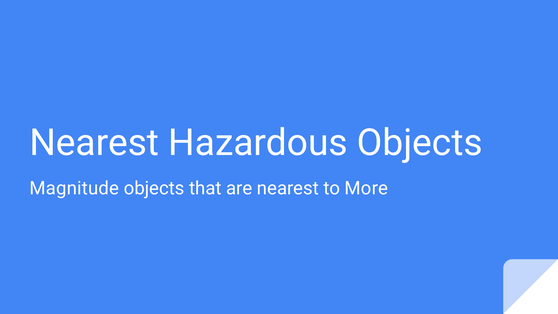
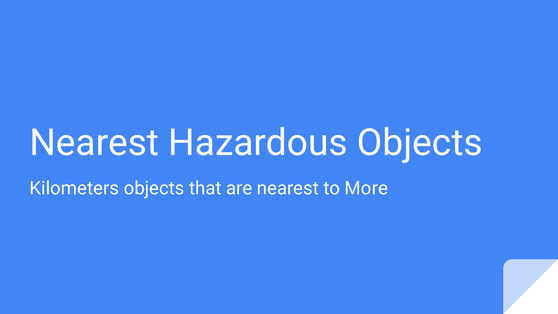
Magnitude: Magnitude -> Kilometers (74, 188)
